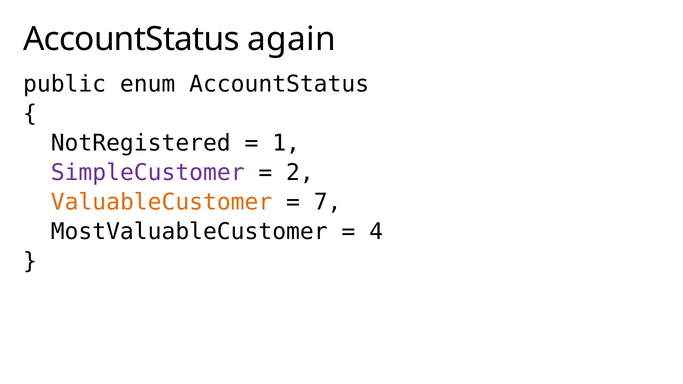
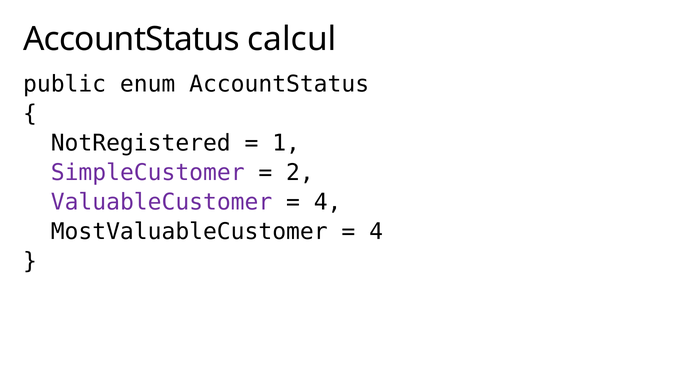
again: again -> calcul (292, 39)
ValuableCustomer colour: orange -> purple (162, 202)
7: 7 -> 4 (328, 202)
